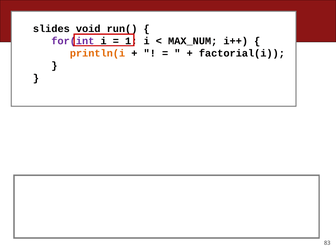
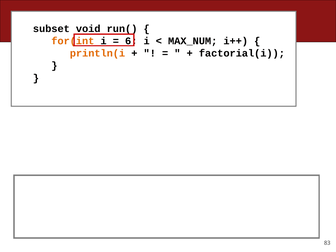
slides: slides -> subset (51, 29)
for(int colour: purple -> orange (73, 41)
1: 1 -> 6 (131, 41)
